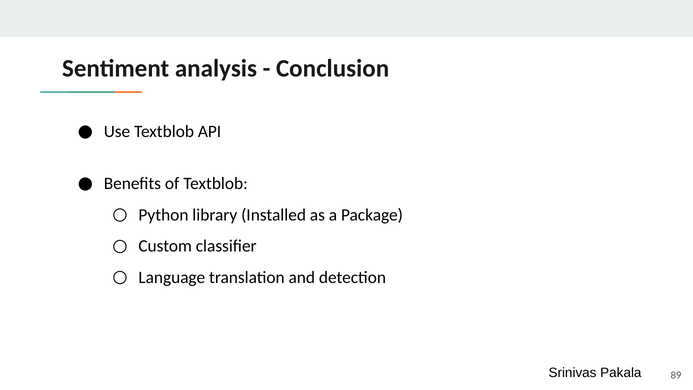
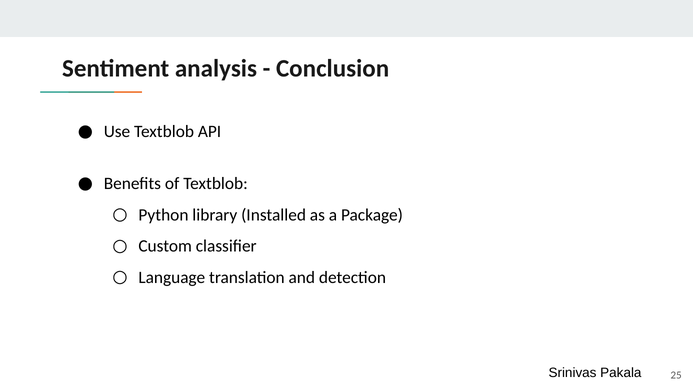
89: 89 -> 25 (676, 376)
